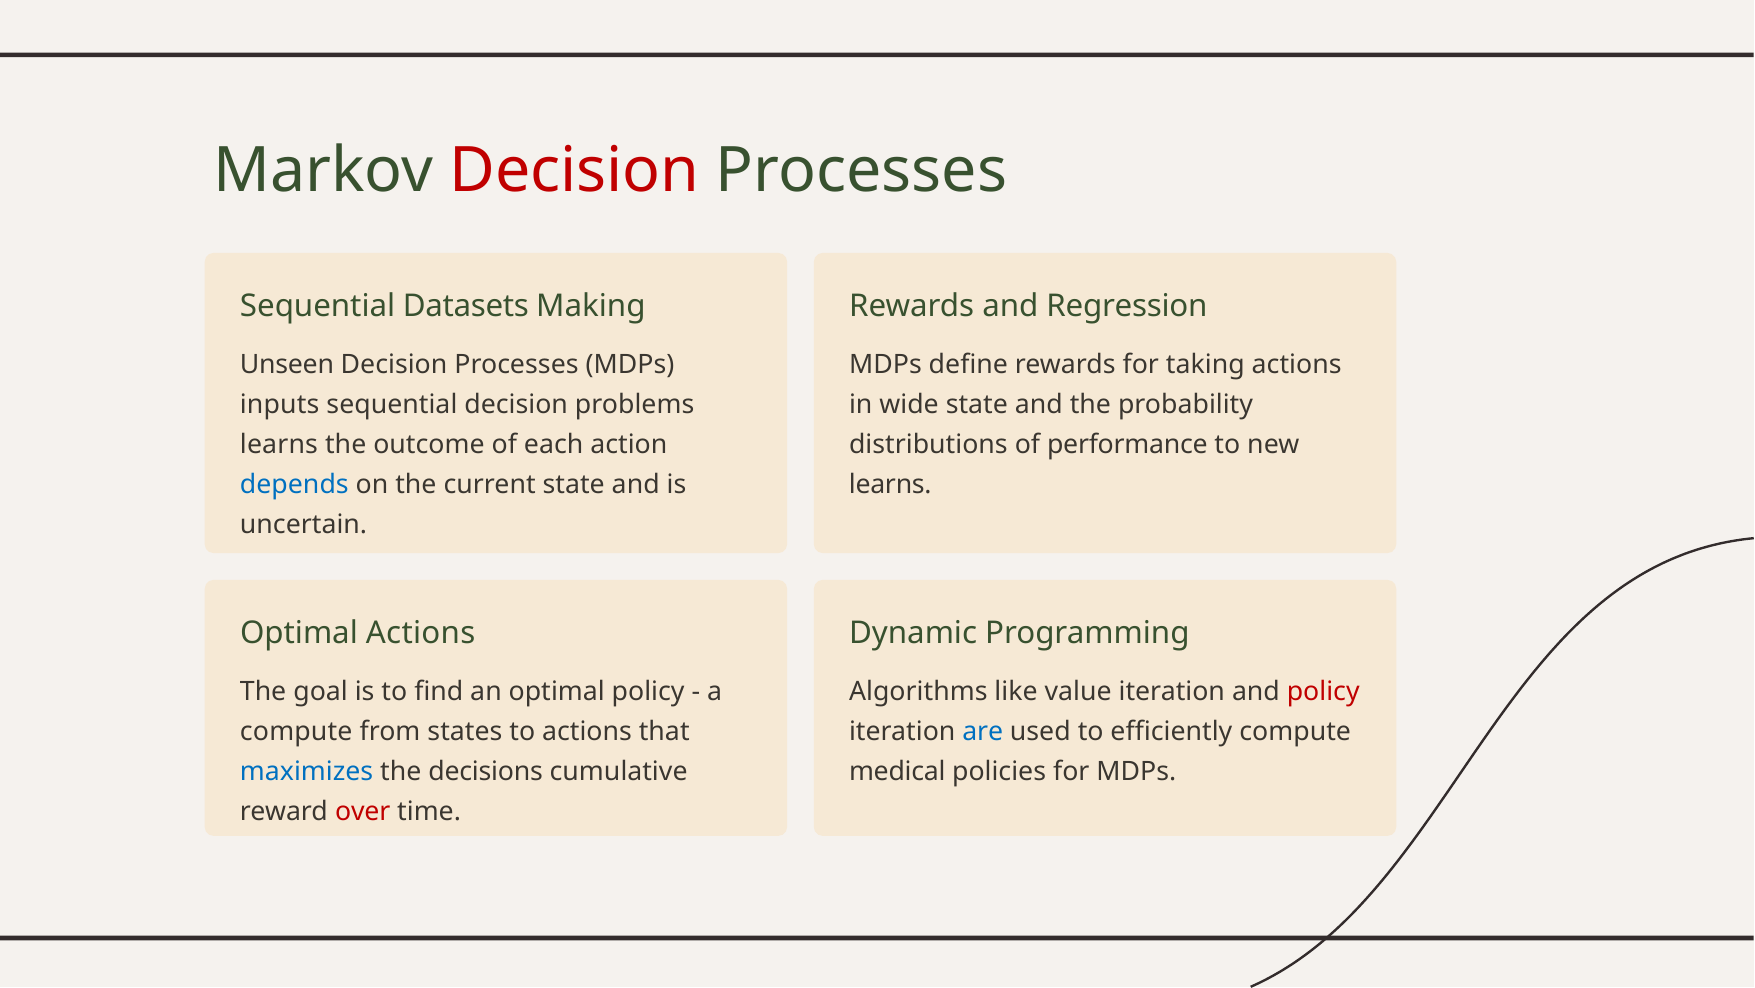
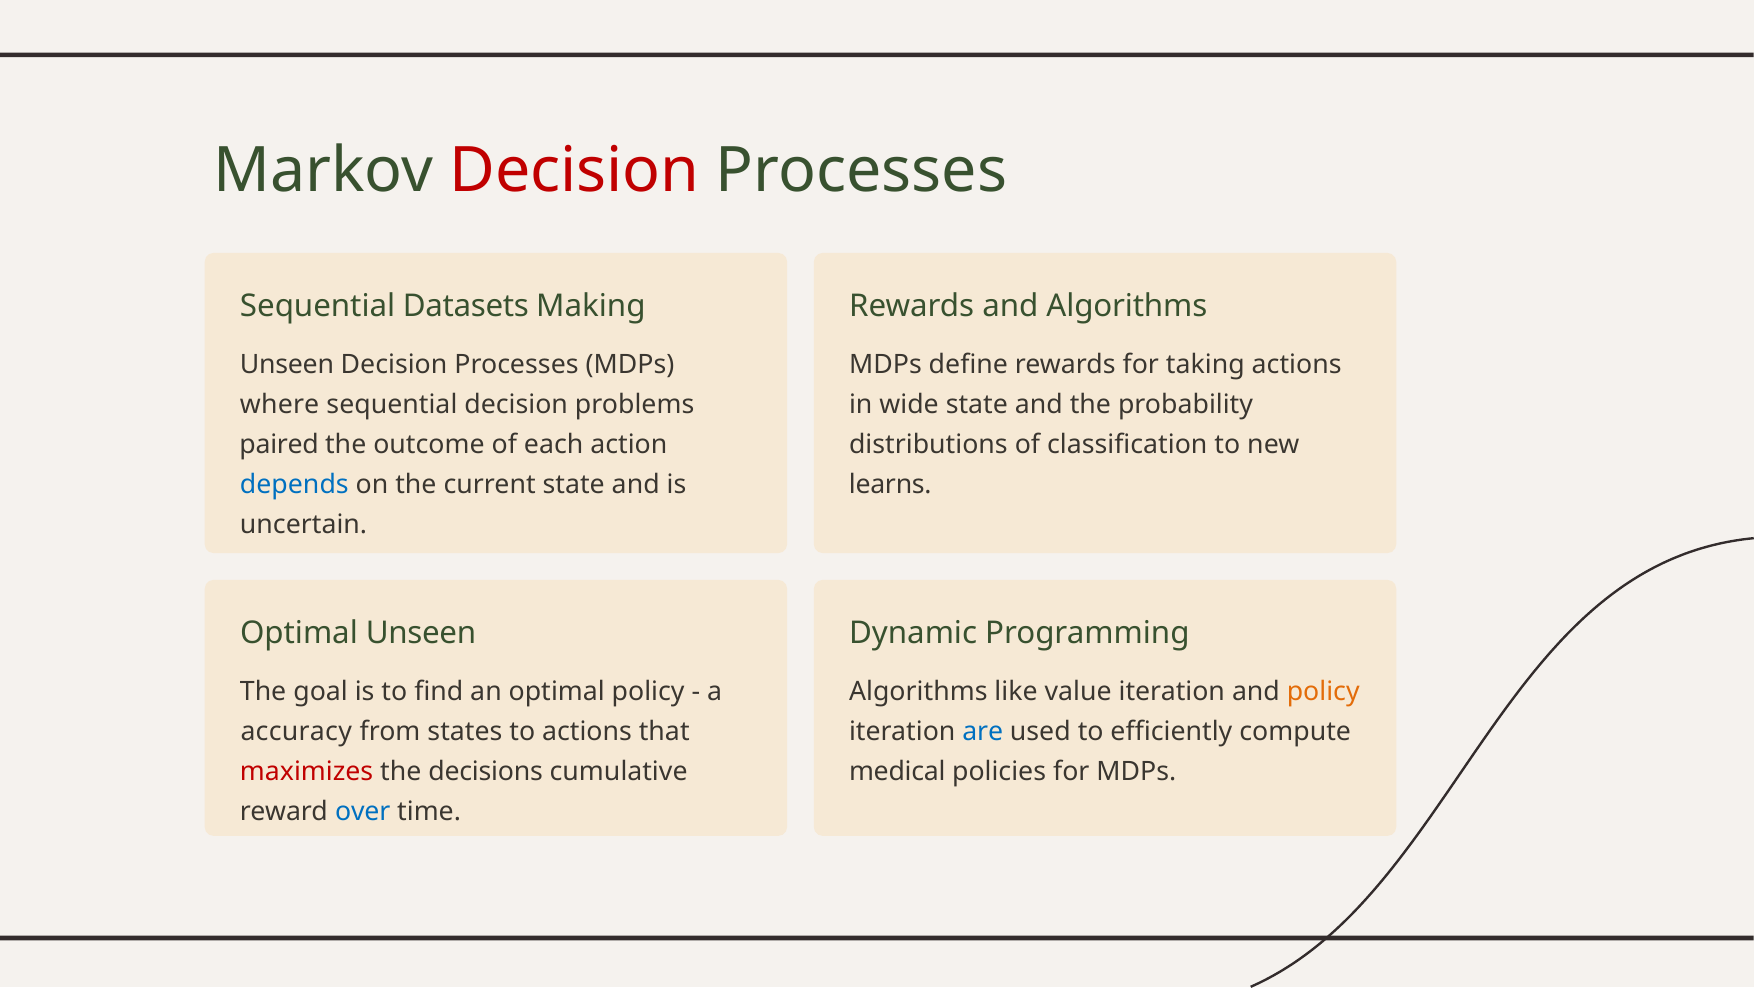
and Regression: Regression -> Algorithms (1127, 306)
inputs: inputs -> where (280, 405)
learns: learns -> paired (279, 445)
performance: performance -> classification (1127, 445)
Optimal Actions: Actions -> Unseen (421, 633)
policy colour: red -> orange (1323, 692)
compute: compute -> accuracy (296, 732)
maximizes colour: blue -> red (307, 772)
over colour: red -> blue (363, 812)
